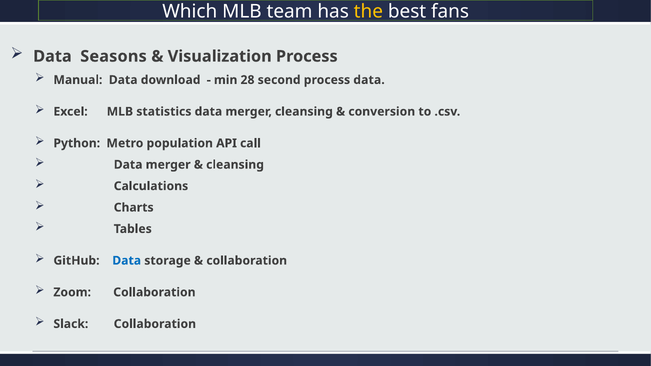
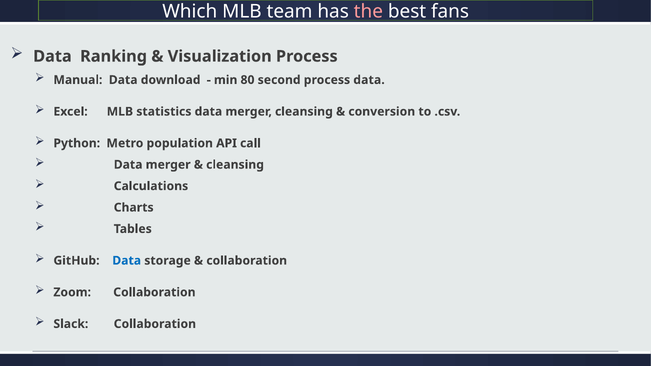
the colour: yellow -> pink (368, 11)
Seasons: Seasons -> Ranking (114, 56)
28: 28 -> 80 (247, 80)
